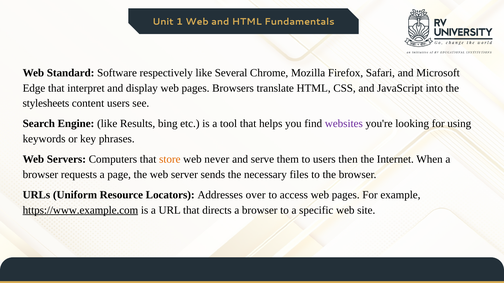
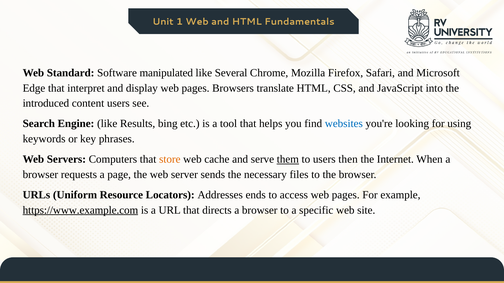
respectively: respectively -> manipulated (166, 73)
stylesheets: stylesheets -> introduced (46, 103)
websites colour: purple -> blue (344, 124)
never: never -> cache (217, 160)
them underline: none -> present (288, 160)
over: over -> ends (256, 195)
